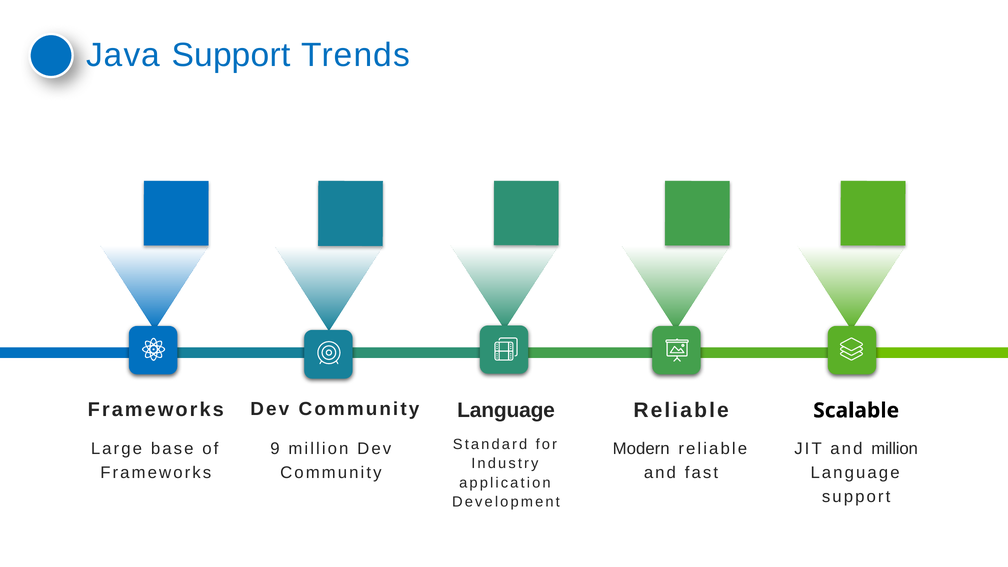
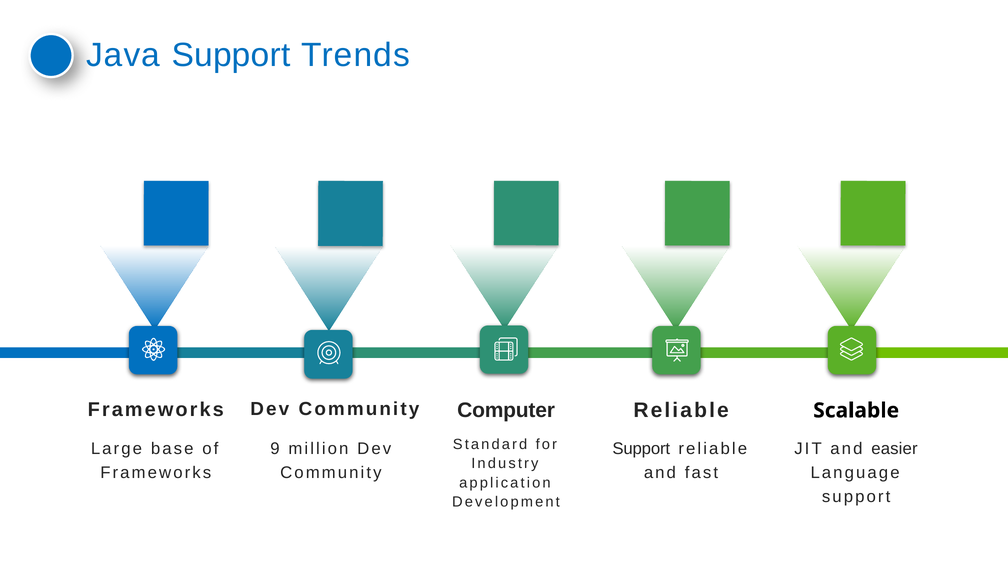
Language: Language -> Computer (506, 410)
Modern: Modern -> Support (641, 449)
and million: million -> easier (894, 449)
